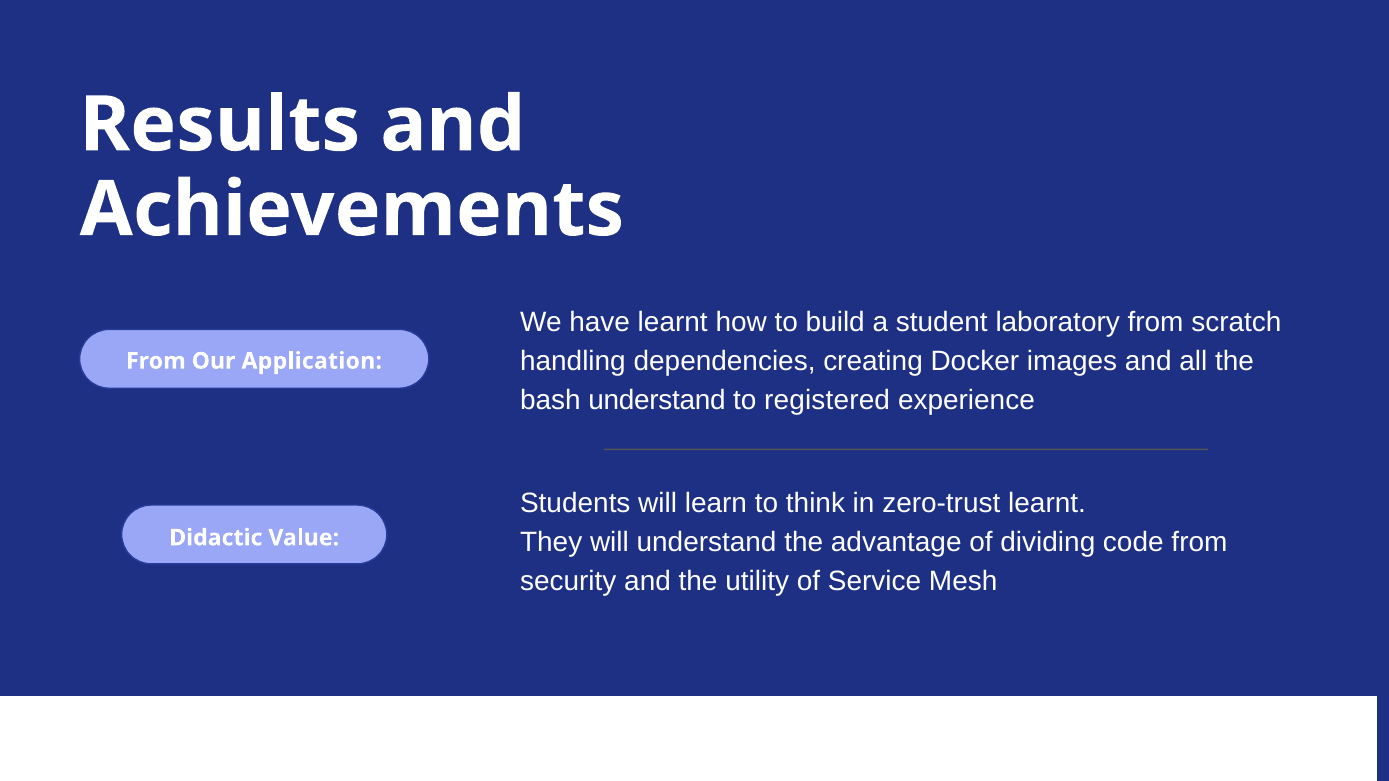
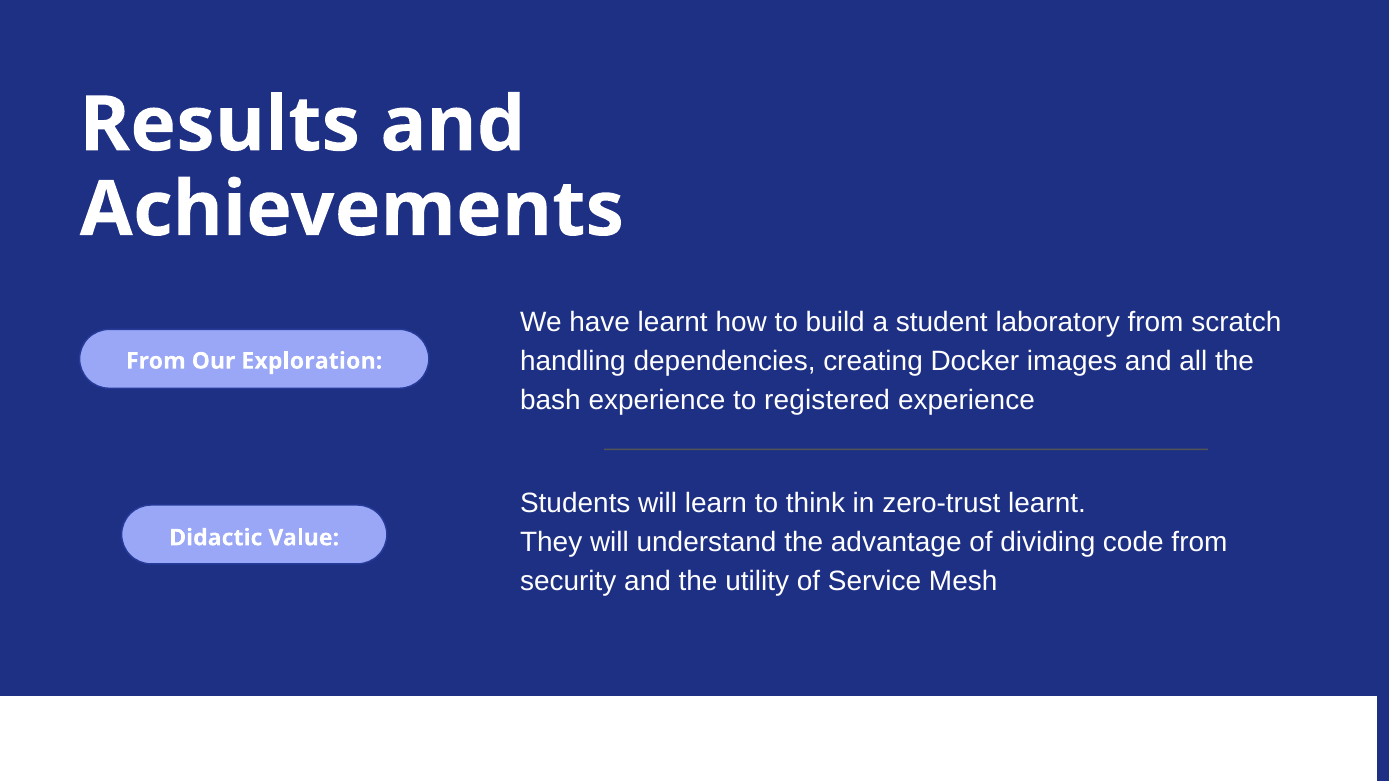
Application: Application -> Exploration (312, 361)
bash understand: understand -> experience (657, 401)
